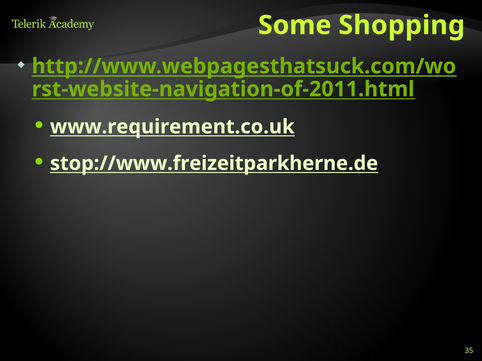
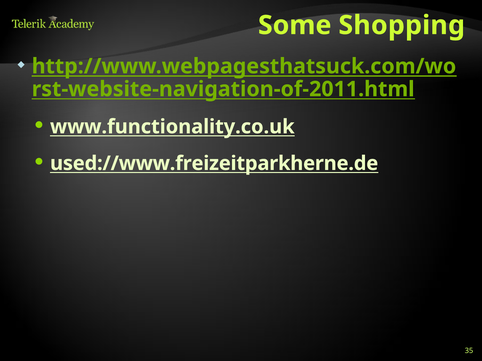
www.requirement.co.uk: www.requirement.co.uk -> www.functionality.co.uk (172, 127)
stop://www.freizeitparkherne.de: stop://www.freizeitparkherne.de -> used://www.freizeitparkherne.de (214, 164)
